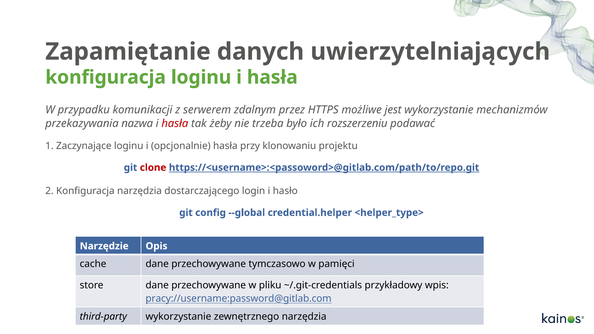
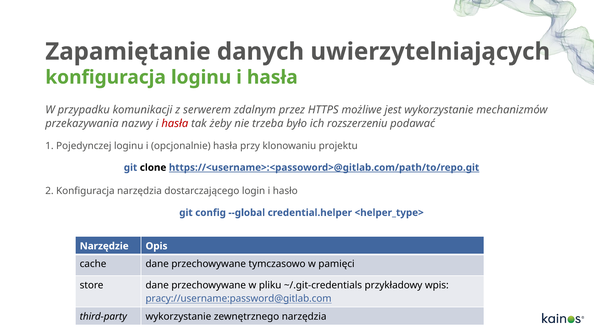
nazwa: nazwa -> nazwy (137, 123)
Zaczynające: Zaczynające -> Pojedynczej (84, 146)
clone colour: red -> black (153, 168)
